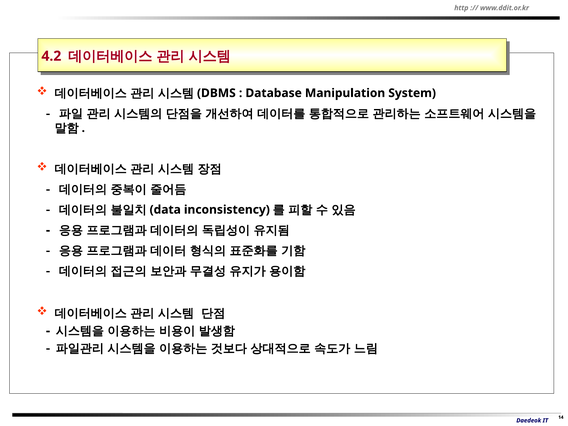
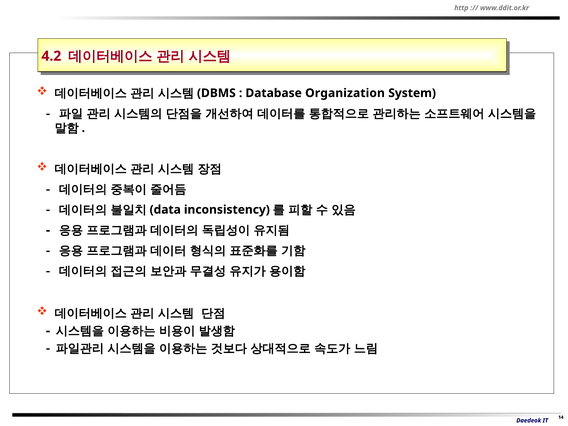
Manipulation: Manipulation -> Organization (345, 93)
